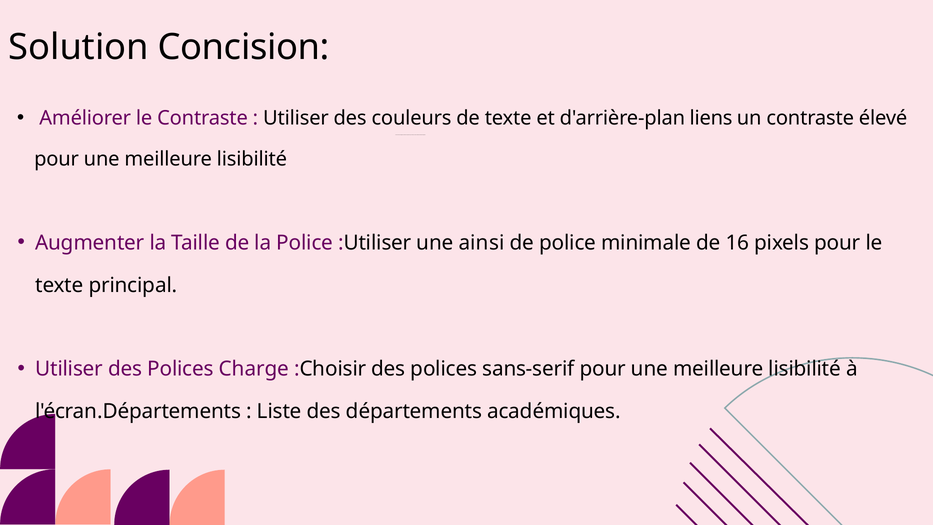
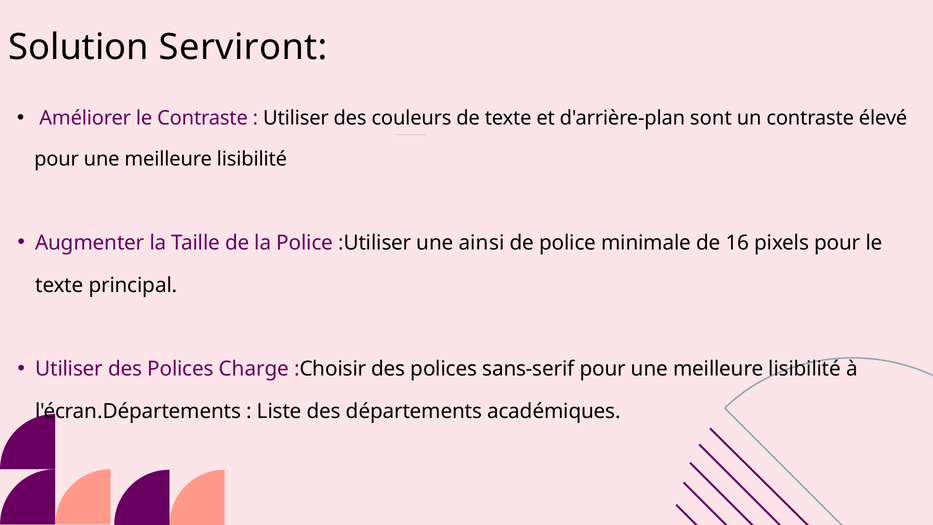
Concision: Concision -> Serviront (243, 47)
liens: liens -> sont (711, 118)
